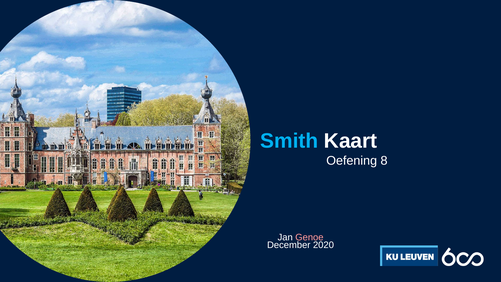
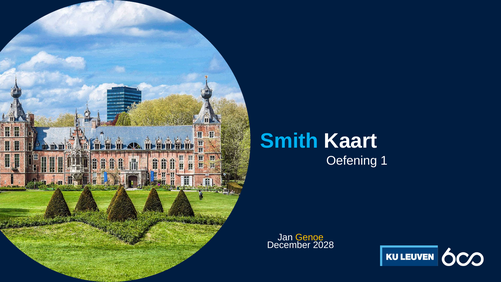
8: 8 -> 1 (384, 161)
Genoe colour: pink -> yellow (309, 237)
2020: 2020 -> 2028 (323, 245)
